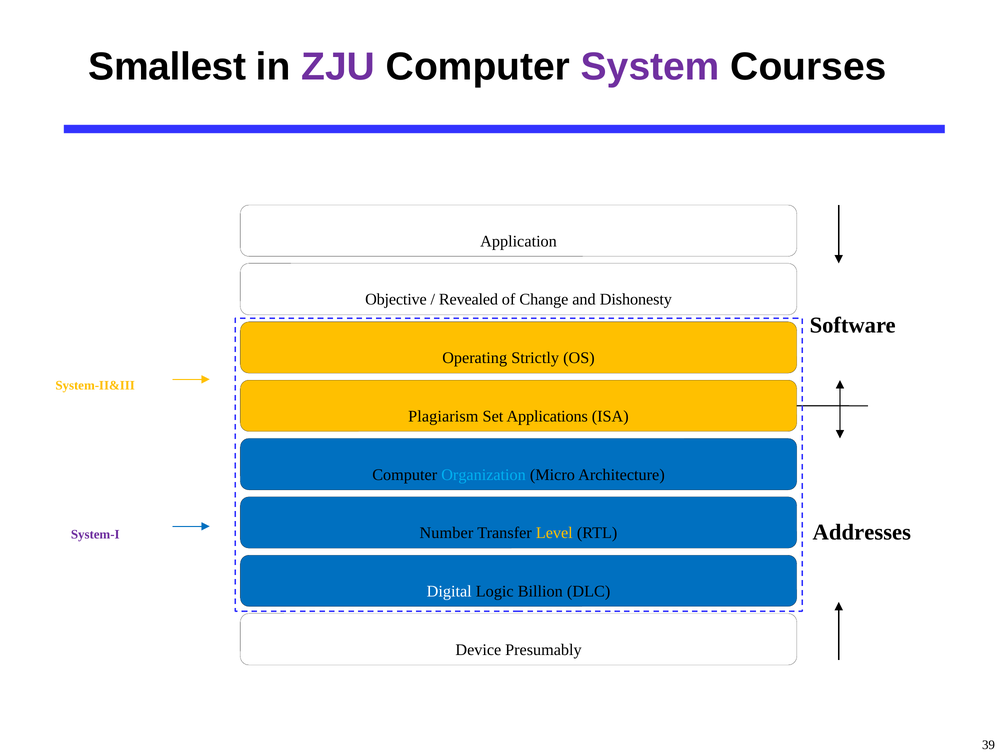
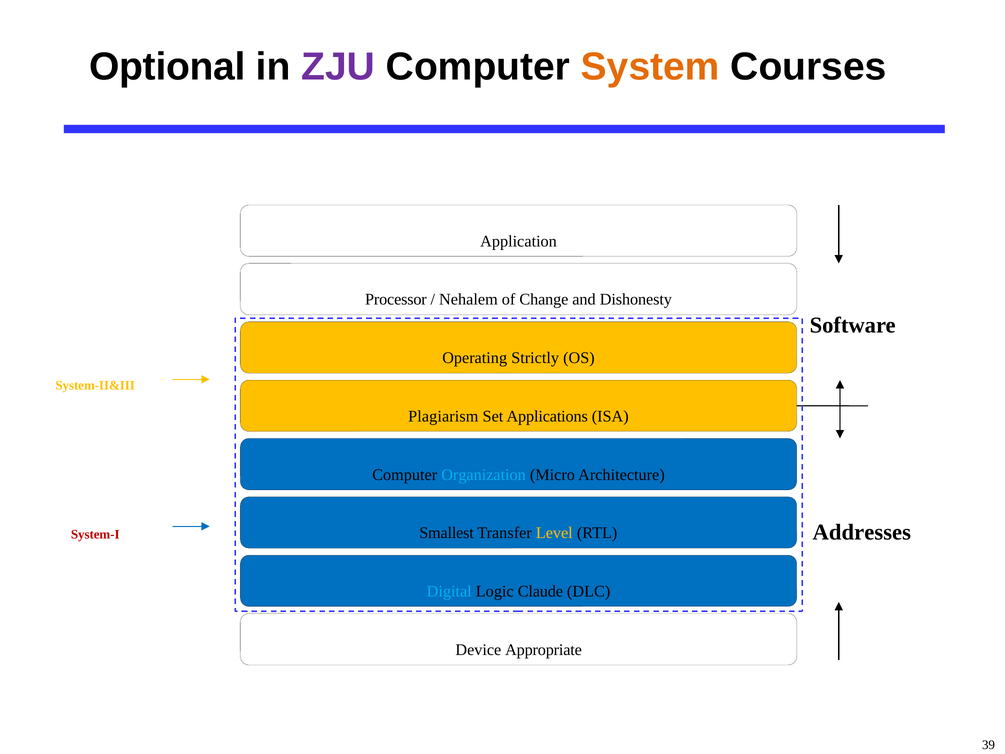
Smallest: Smallest -> Optional (167, 67)
System colour: purple -> orange (650, 67)
Objective: Objective -> Processor (396, 300)
Revealed: Revealed -> Nehalem (468, 300)
Number: Number -> Smallest (447, 533)
System-I colour: purple -> red (95, 534)
Digital colour: white -> light blue (449, 591)
Billion: Billion -> Claude (540, 591)
Presumably: Presumably -> Appropriate (543, 650)
